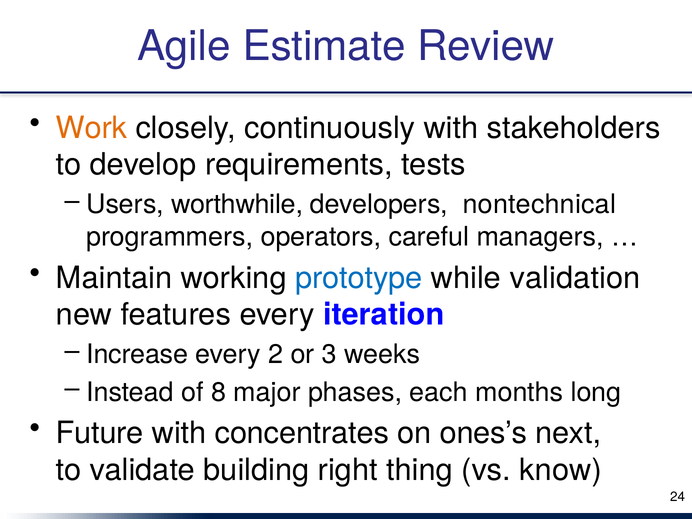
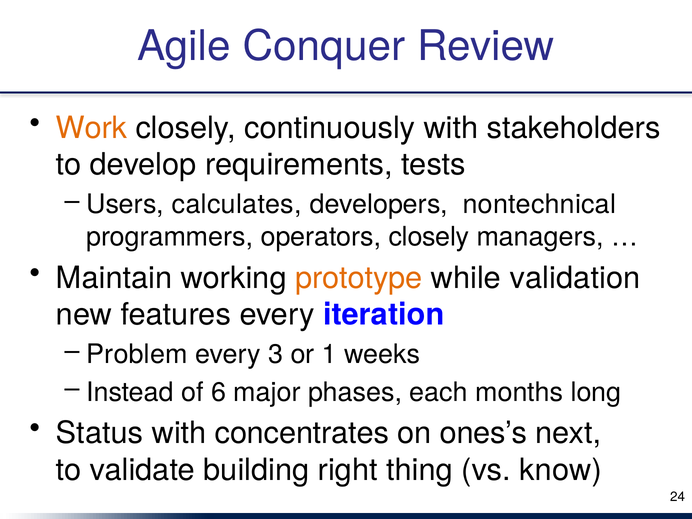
Estimate: Estimate -> Conquer (324, 46)
worthwhile: worthwhile -> calculates (237, 205)
operators careful: careful -> closely (429, 237)
prototype colour: blue -> orange (359, 278)
Increase: Increase -> Problem (137, 355)
2: 2 -> 3 (276, 355)
3: 3 -> 1 (329, 355)
8: 8 -> 6 (219, 392)
Future: Future -> Status (100, 433)
